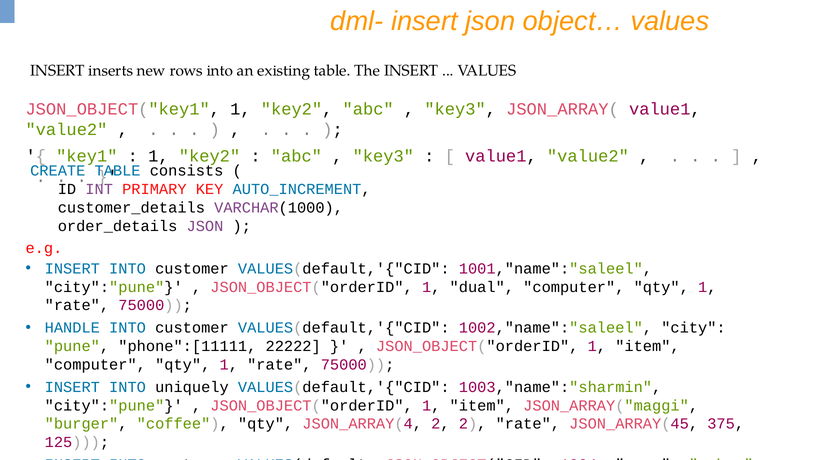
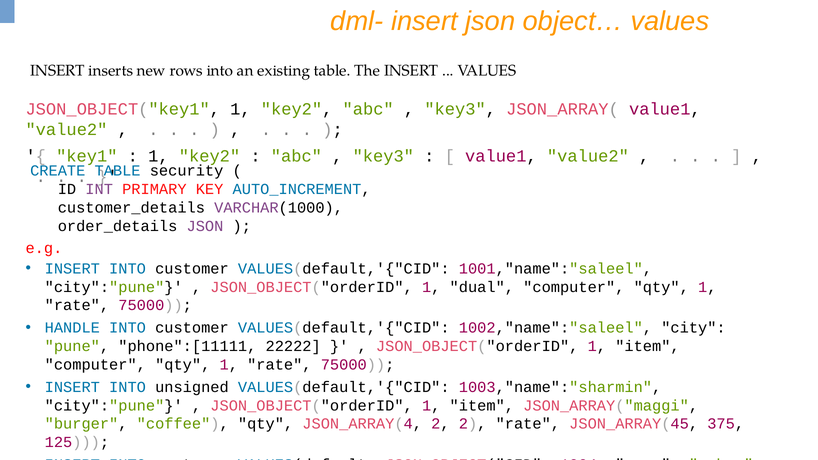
consists: consists -> security (187, 171)
uniquely: uniquely -> unsigned (192, 387)
